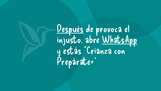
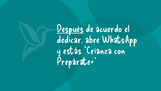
provoca: provoca -> acuerdo (109, 29)
injusto: injusto -> dedicar (70, 40)
WhatsApp underline: present -> none (120, 40)
